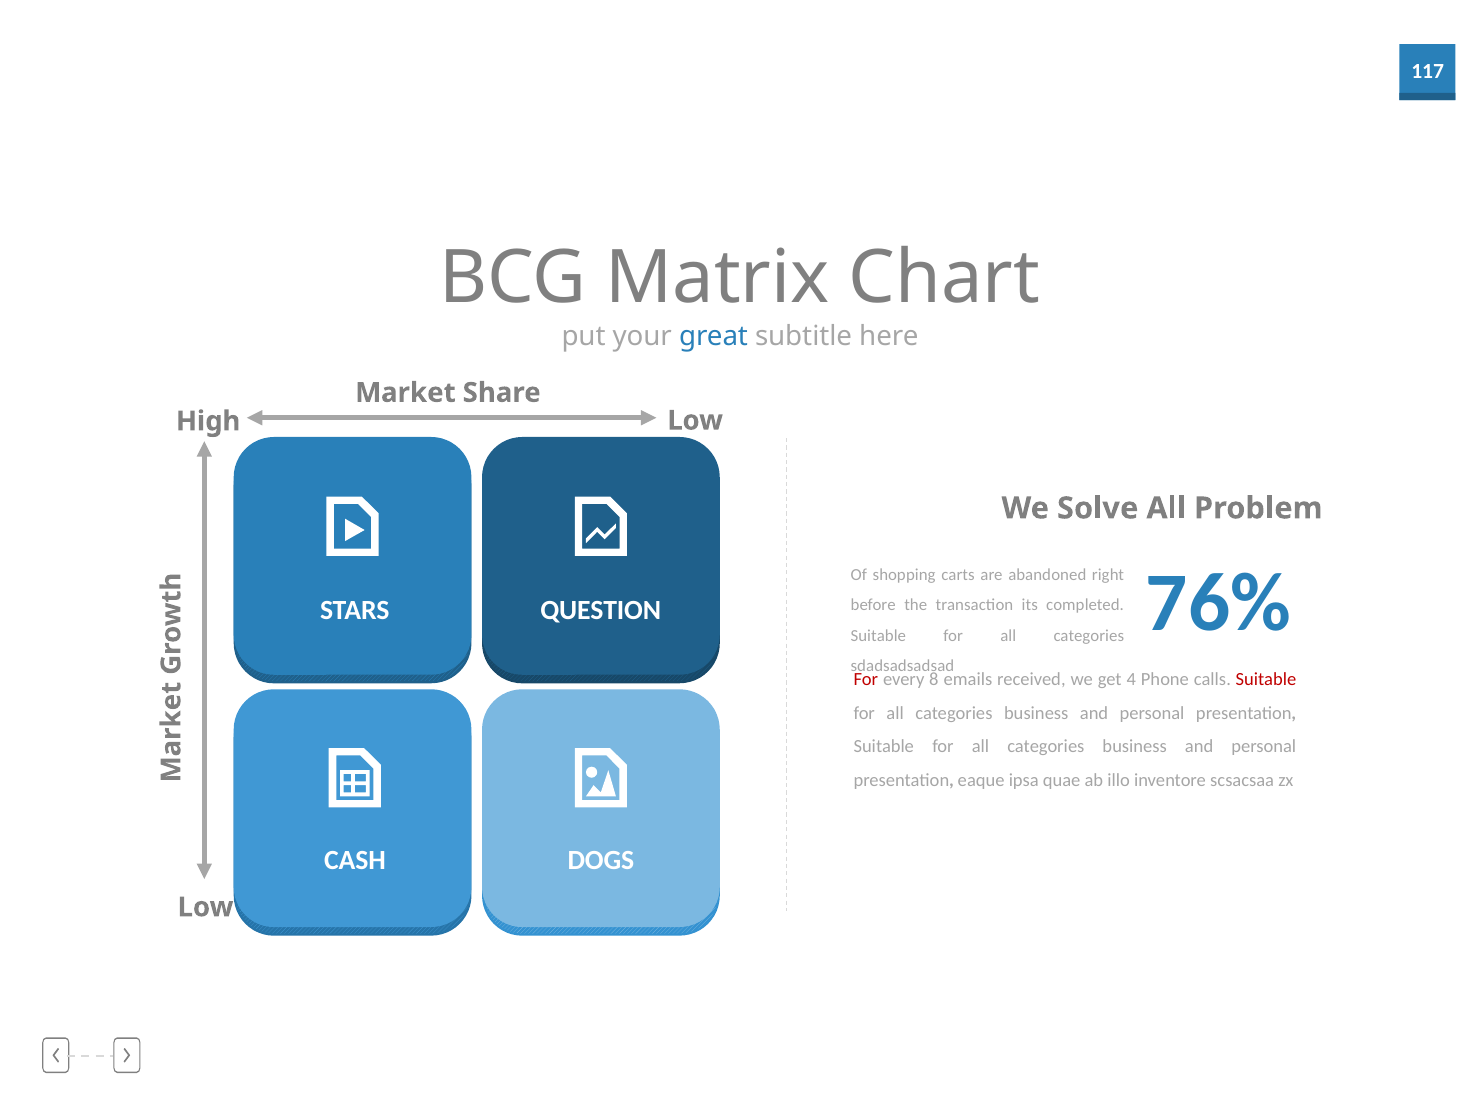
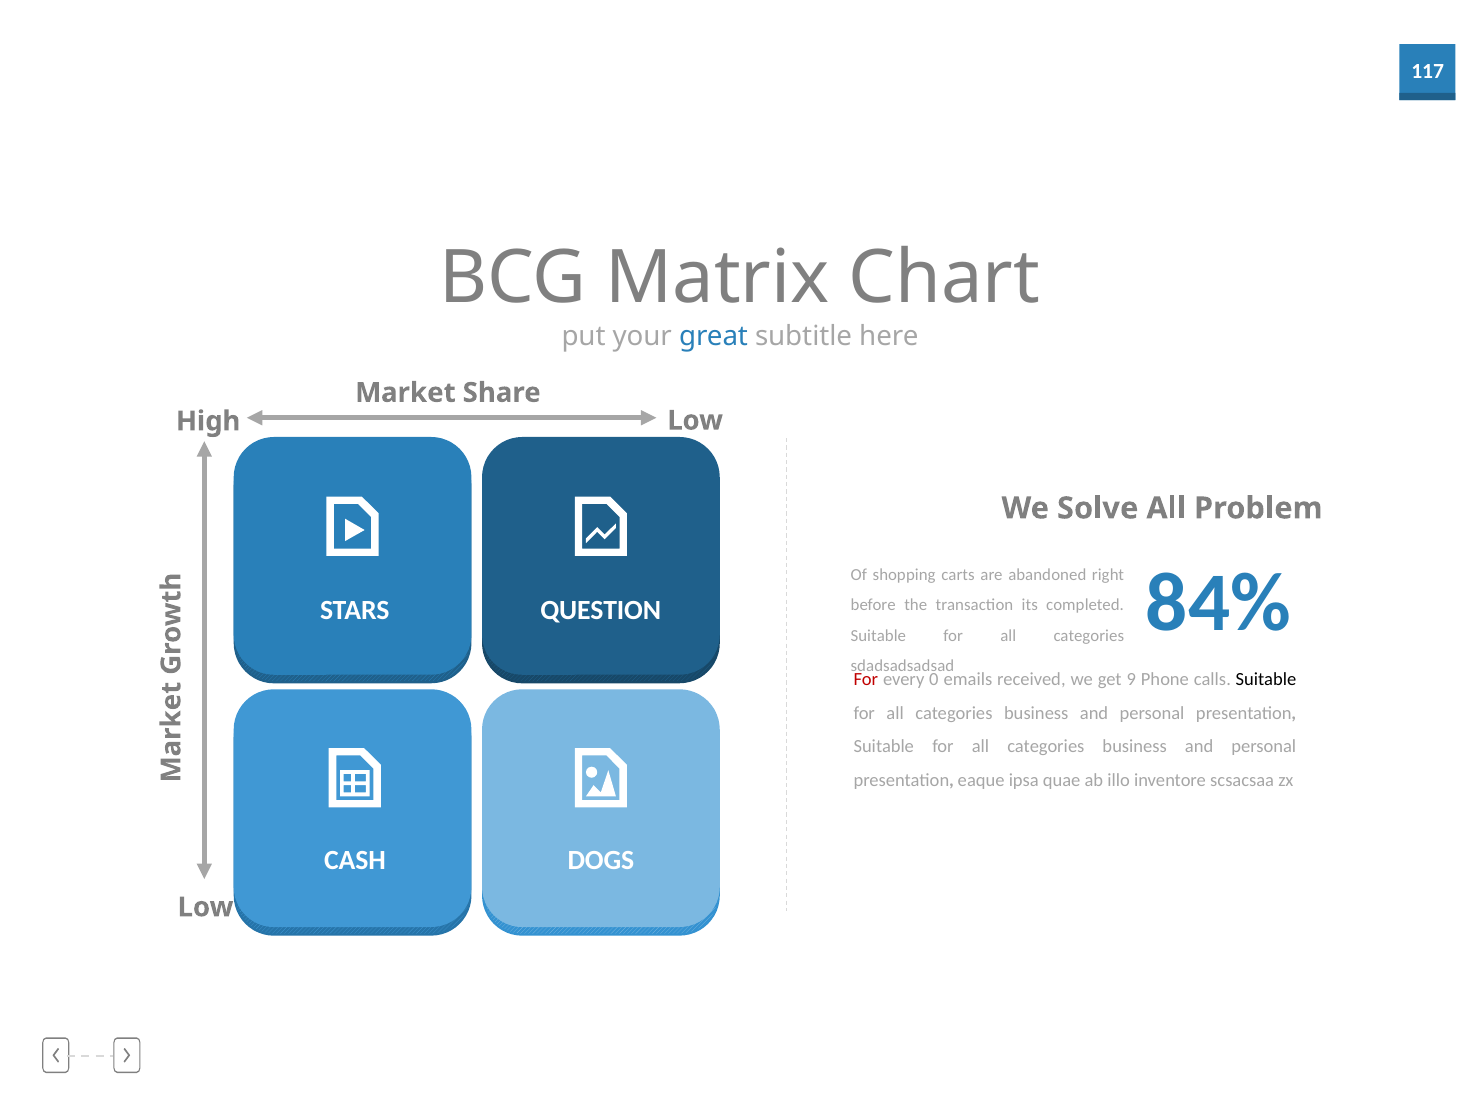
76%: 76% -> 84% (1218, 603)
8: 8 -> 0 (934, 680)
4: 4 -> 9 (1131, 680)
Suitable colour: red -> black (1266, 680)
